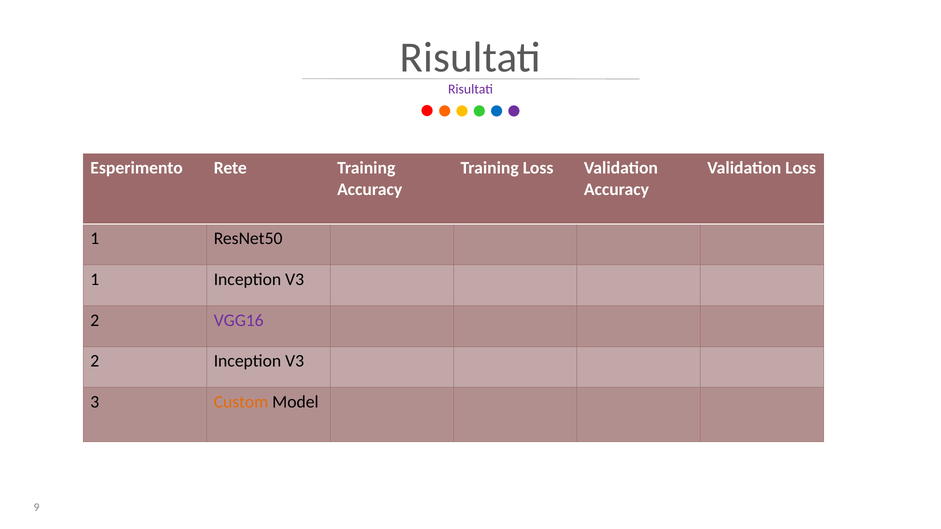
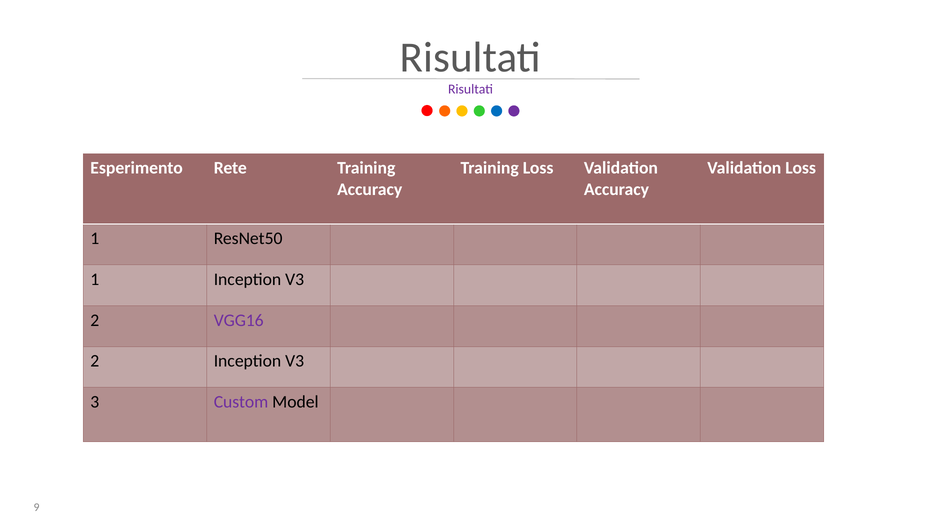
Custom colour: orange -> purple (241, 402)
